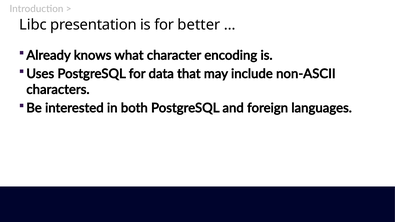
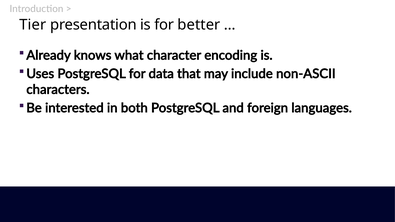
Libc: Libc -> Tier (33, 25)
